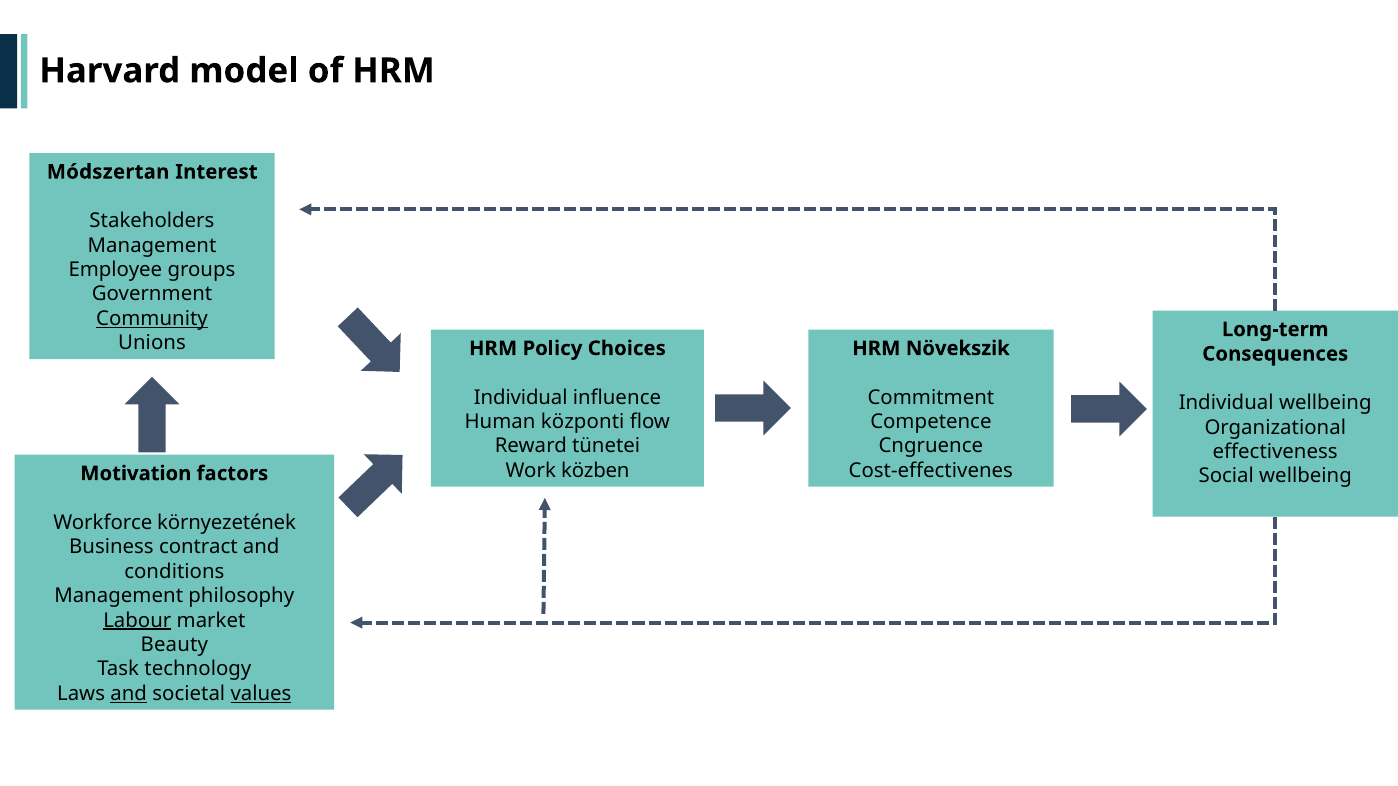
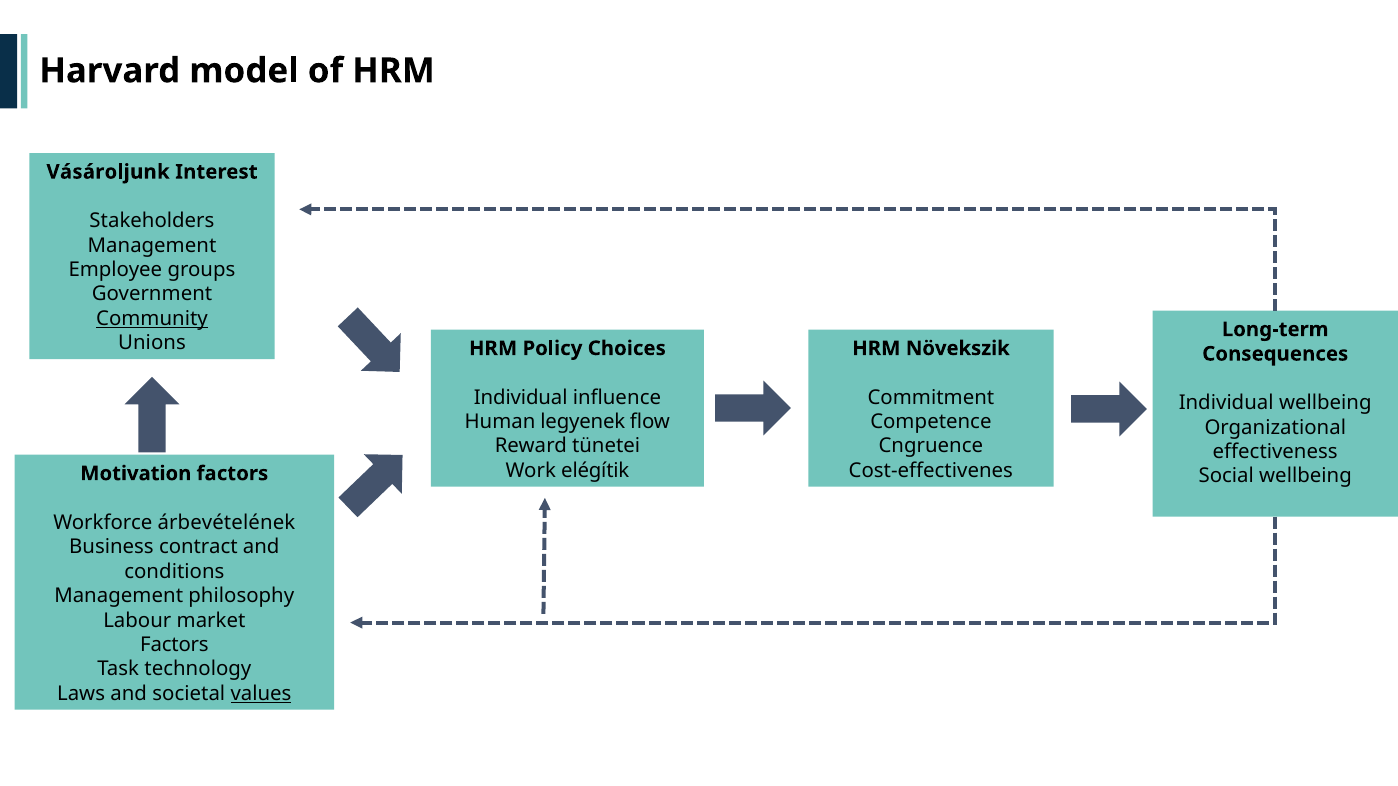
Módszertan: Módszertan -> Vásároljunk (108, 172)
központi: központi -> legyenek (583, 422)
közben: közben -> elégítik (595, 471)
környezetének: környezetének -> árbevételének (226, 523)
Labour underline: present -> none (137, 621)
Beauty: Beauty -> Factors (174, 645)
and underline: present -> none (129, 694)
